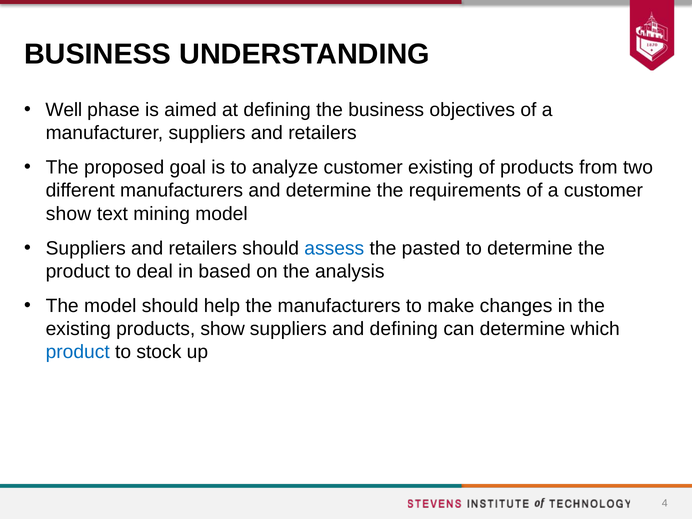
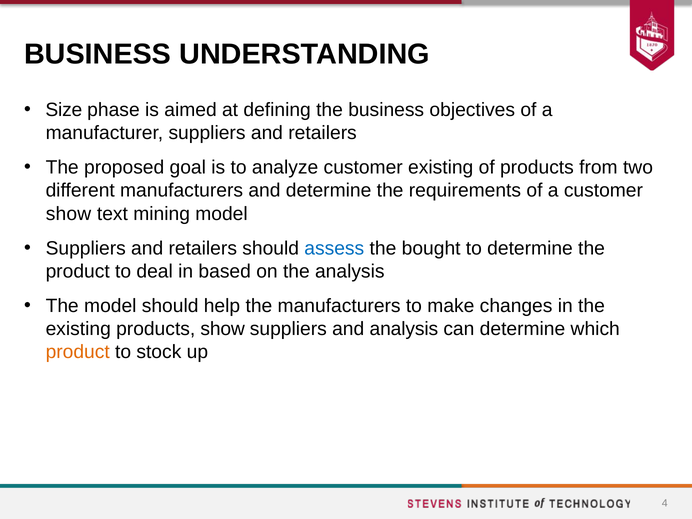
Well: Well -> Size (64, 110)
pasted: pasted -> bought (431, 248)
and defining: defining -> analysis (404, 329)
product colour: blue -> orange (78, 352)
